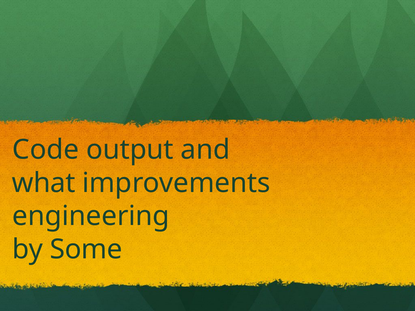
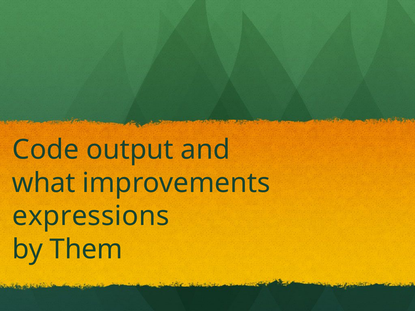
engineering: engineering -> expressions (91, 216)
Some: Some -> Them (86, 250)
